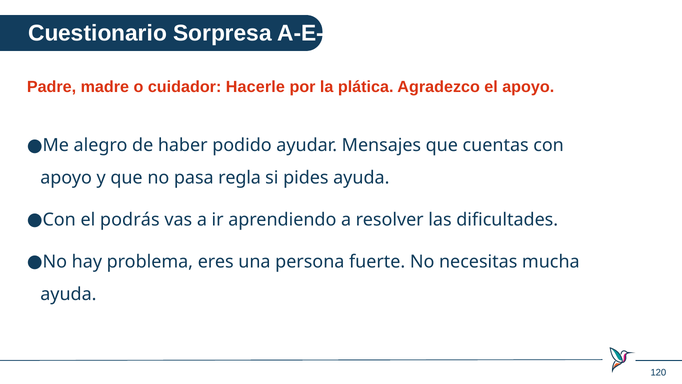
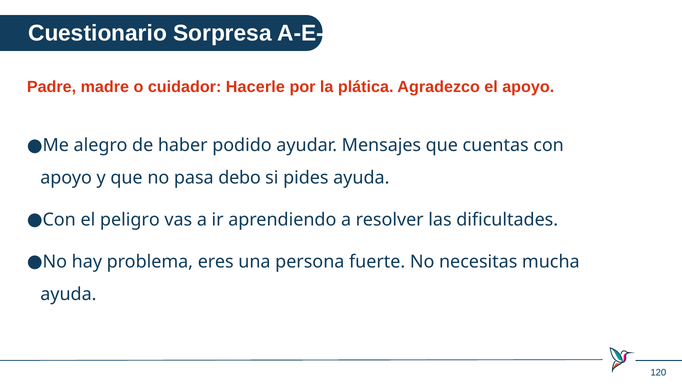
regla: regla -> debo (240, 178)
podrás: podrás -> peligro (130, 220)
